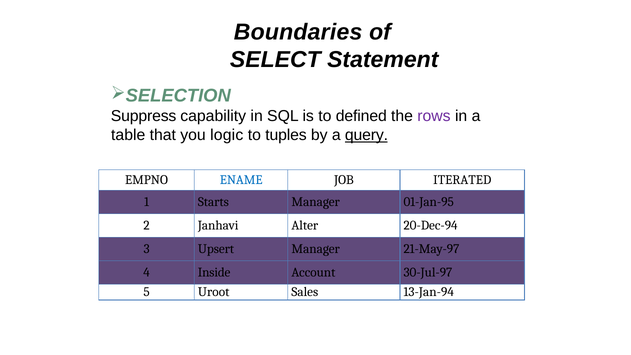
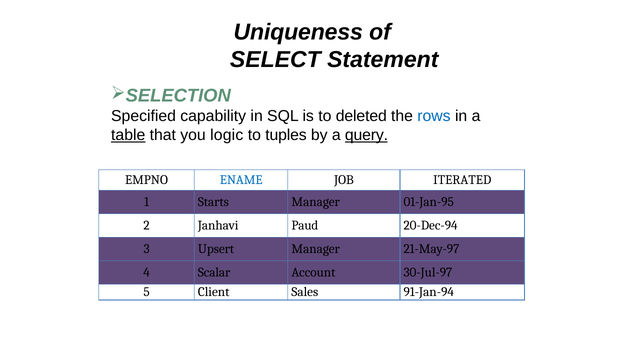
Boundaries: Boundaries -> Uniqueness (298, 32)
Suppress: Suppress -> Specified (144, 116)
defined: defined -> deleted (361, 116)
rows colour: purple -> blue (434, 116)
table underline: none -> present (128, 135)
Alter: Alter -> Paud (305, 226)
Inside: Inside -> Scalar (214, 272)
Uroot: Uroot -> Client (214, 292)
13-Jan-94: 13-Jan-94 -> 91-Jan-94 (429, 292)
